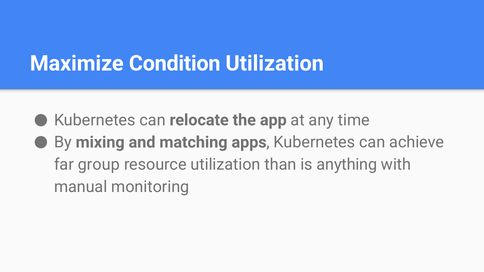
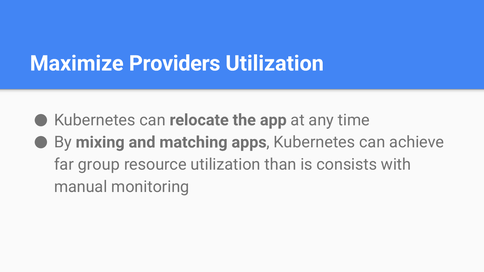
Condition: Condition -> Providers (175, 63)
anything: anything -> consists (347, 165)
